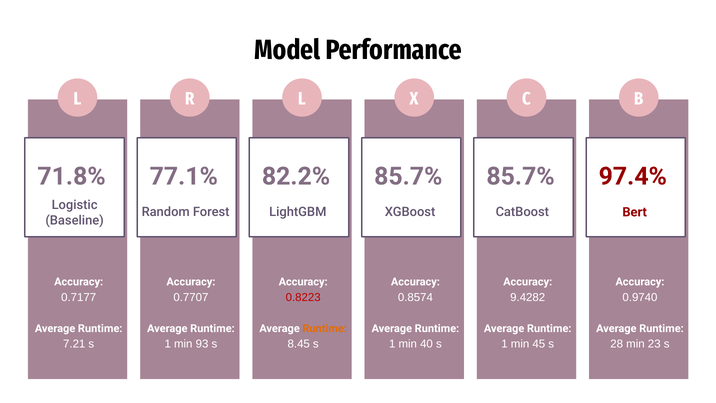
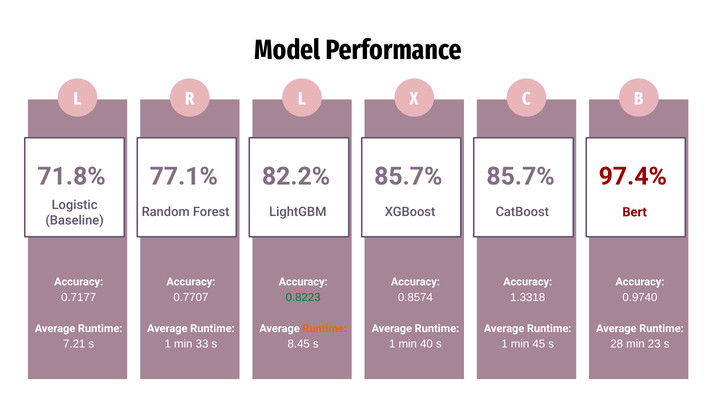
0.8223 colour: red -> green (303, 297)
9.4282: 9.4282 -> 1.3318 (528, 297)
93: 93 -> 33 (202, 344)
